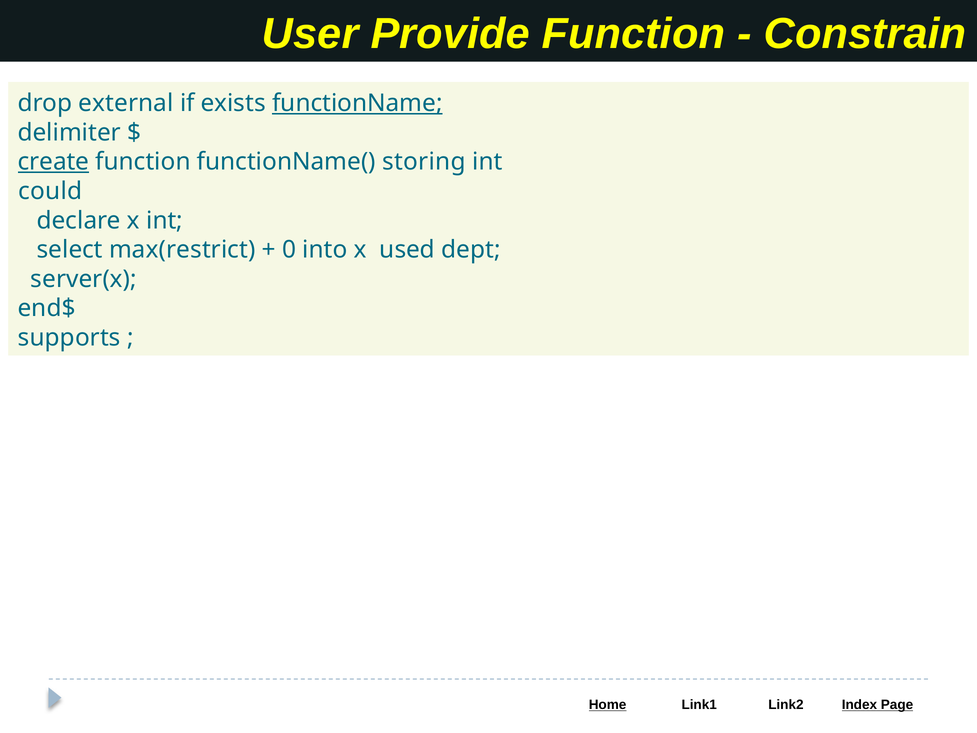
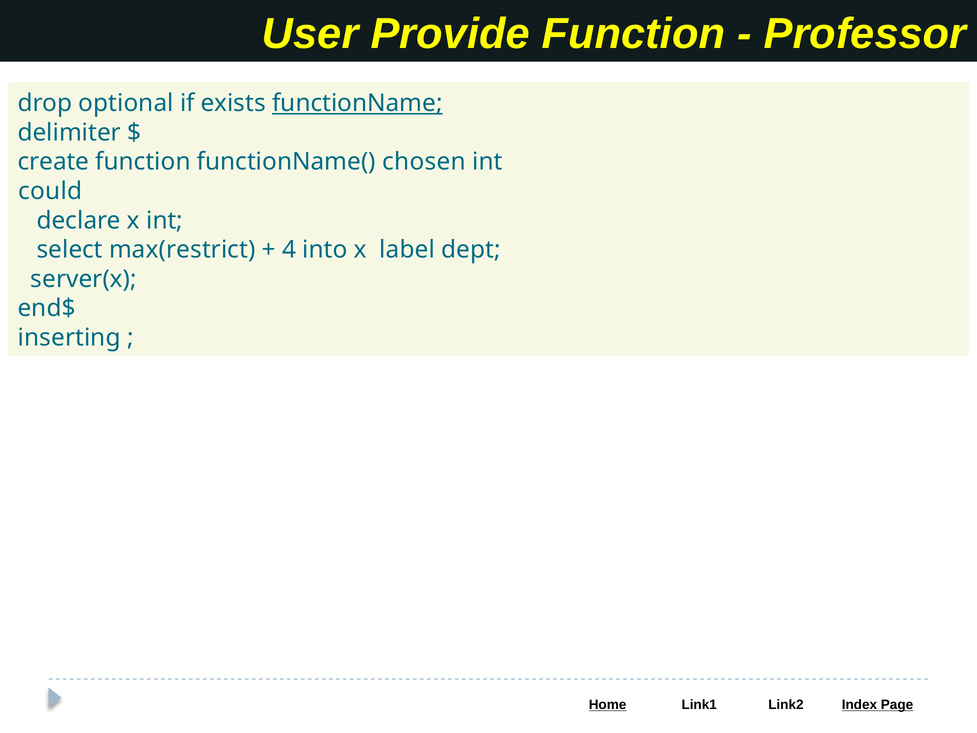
Constrain: Constrain -> Professor (865, 34)
external: external -> optional (126, 103)
create underline: present -> none (53, 162)
storing: storing -> chosen (424, 162)
0: 0 -> 4 (289, 250)
used: used -> label (407, 250)
supports: supports -> inserting (69, 338)
